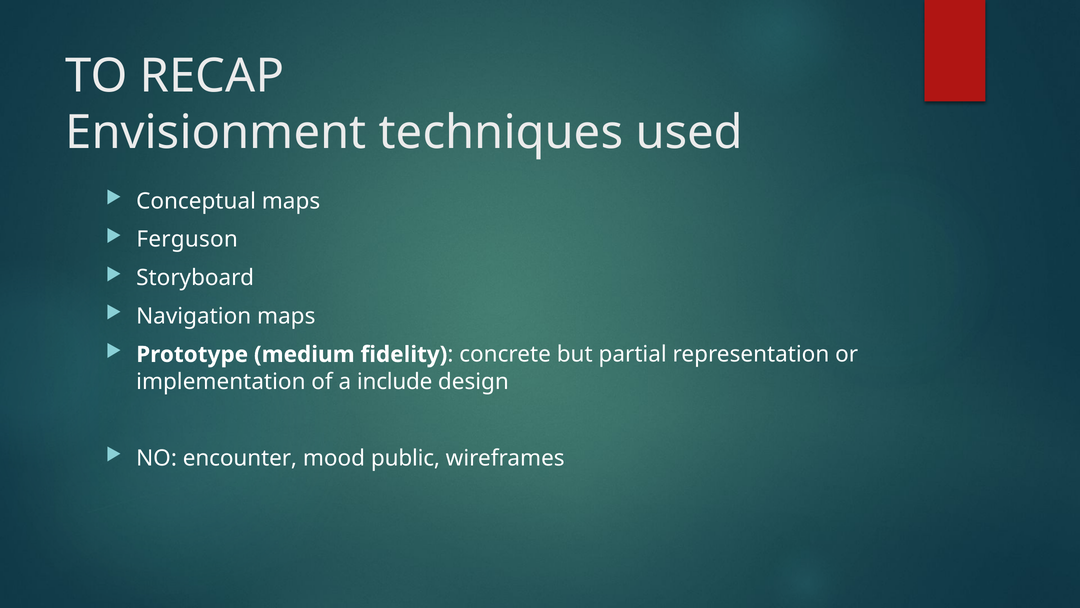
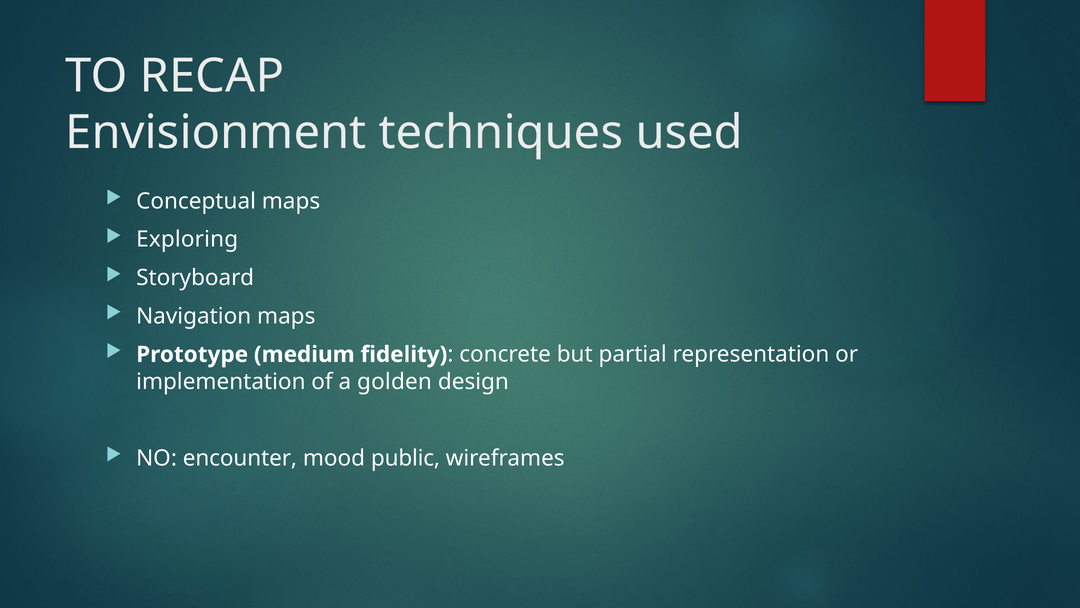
Ferguson: Ferguson -> Exploring (187, 239)
include: include -> golden (395, 381)
